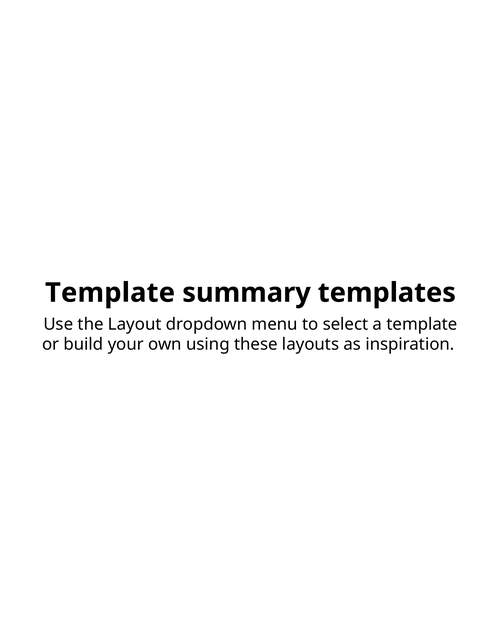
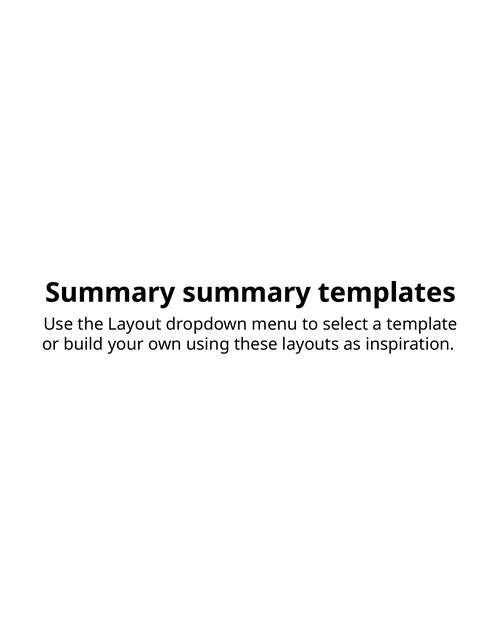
Template: Template -> Summary (110, 293)
